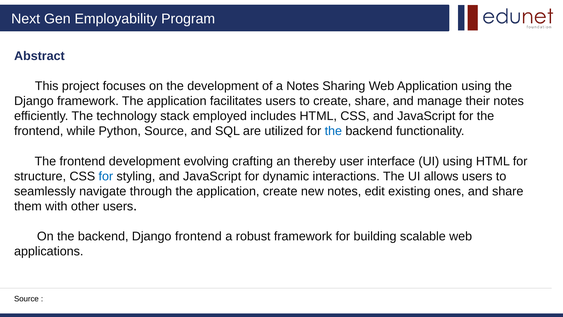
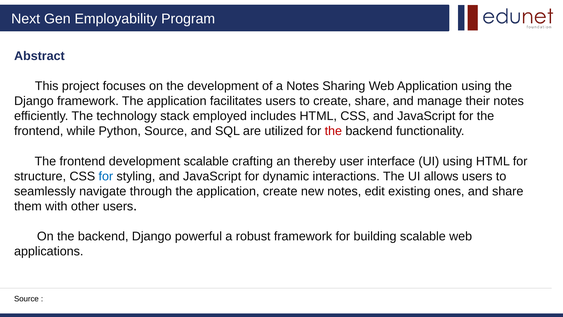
the colour: blue -> red (333, 131)
development evolving: evolving -> scalable (206, 161)
Django frontend: frontend -> powerful (198, 236)
